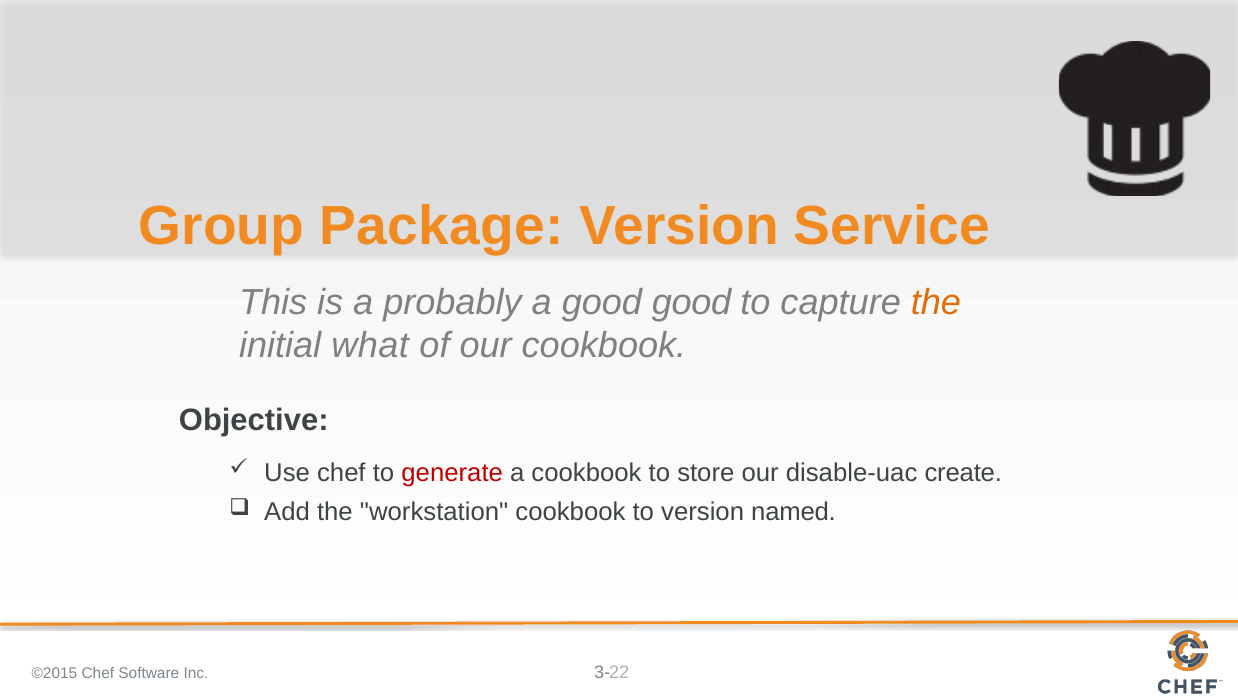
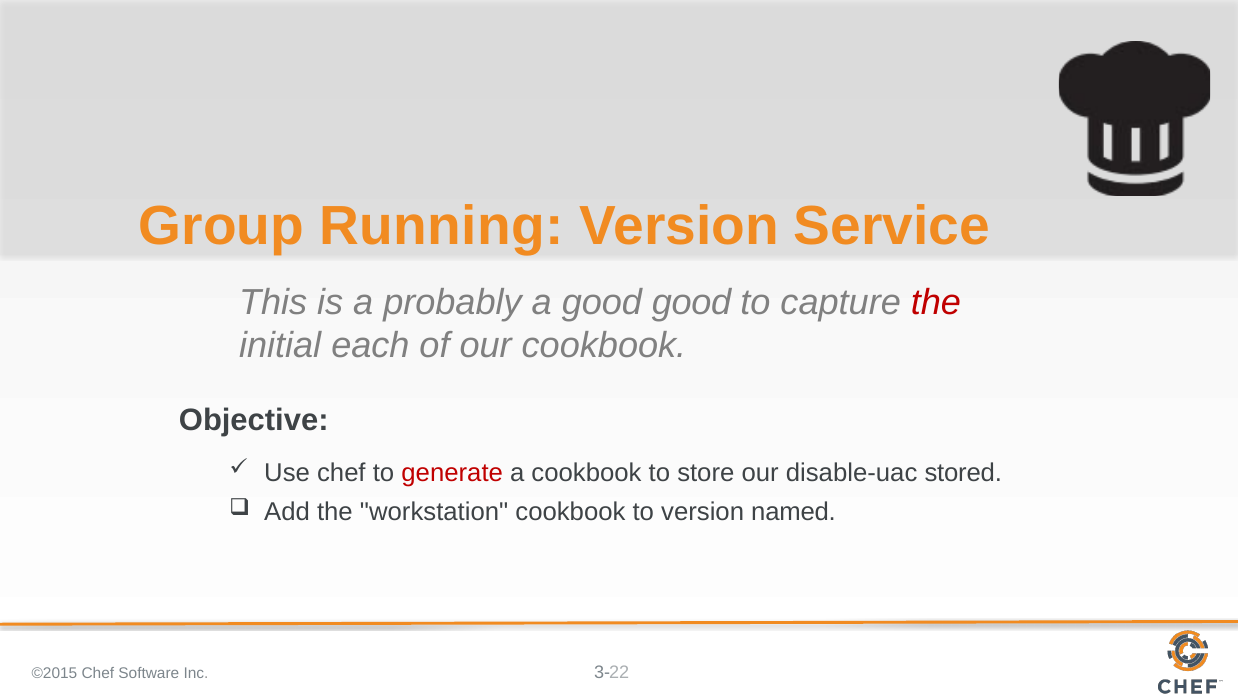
Package: Package -> Running (442, 226)
the colour: orange -> red (936, 303)
what: what -> each (370, 346)
create: create -> stored (963, 473)
